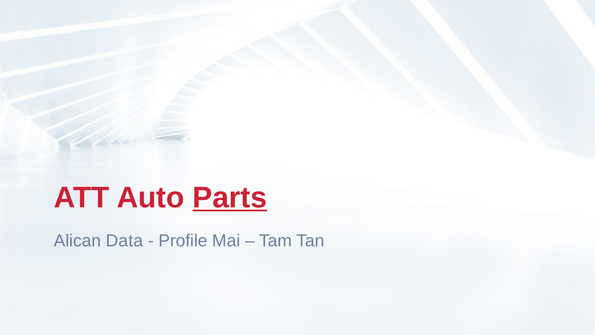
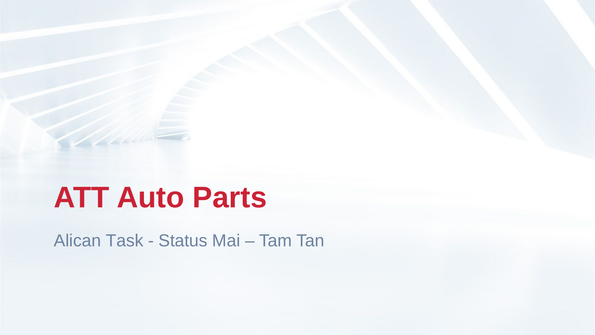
Parts underline: present -> none (230, 197)
Data: Data -> Task (125, 240)
Profile: Profile -> Status (183, 240)
